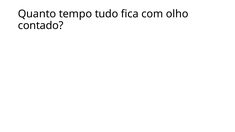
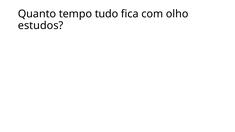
contado: contado -> estudos (41, 26)
